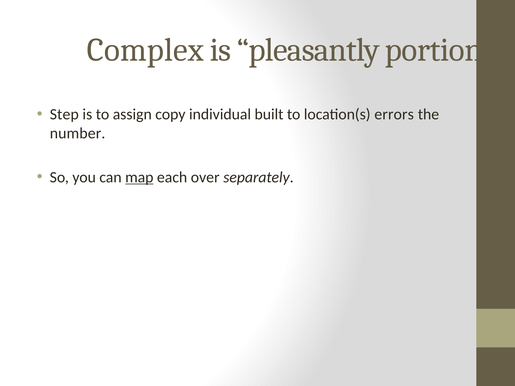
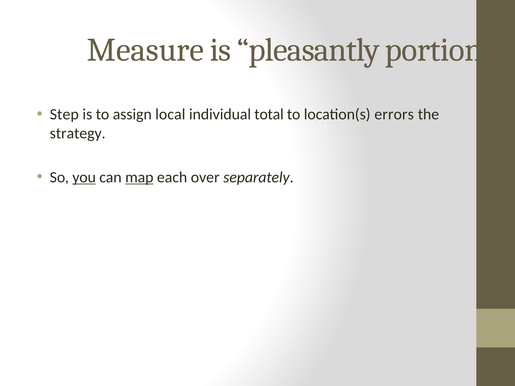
Complex: Complex -> Measure (145, 50)
copy: copy -> local (170, 114)
built: built -> total (269, 114)
number: number -> strategy (78, 133)
you underline: none -> present (84, 177)
